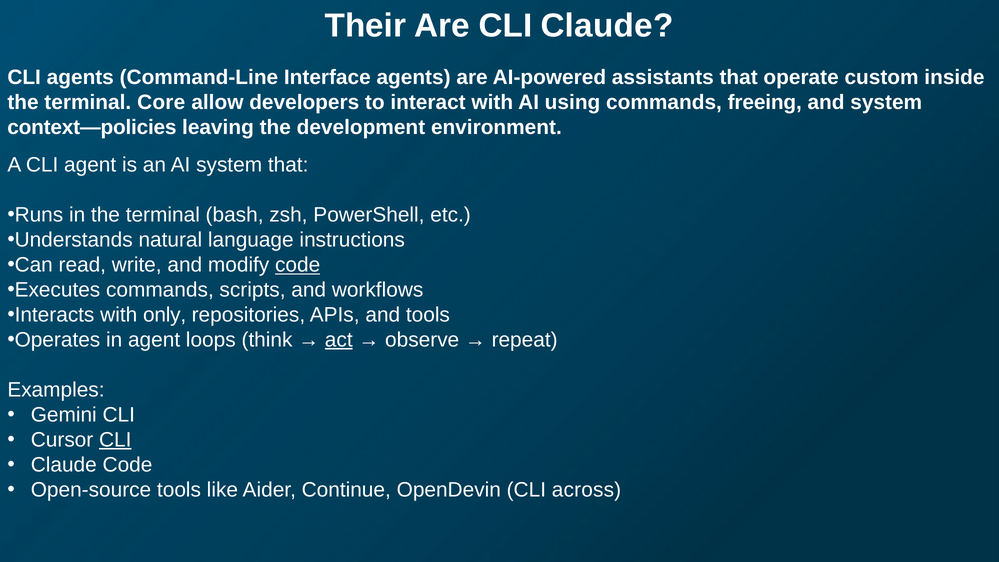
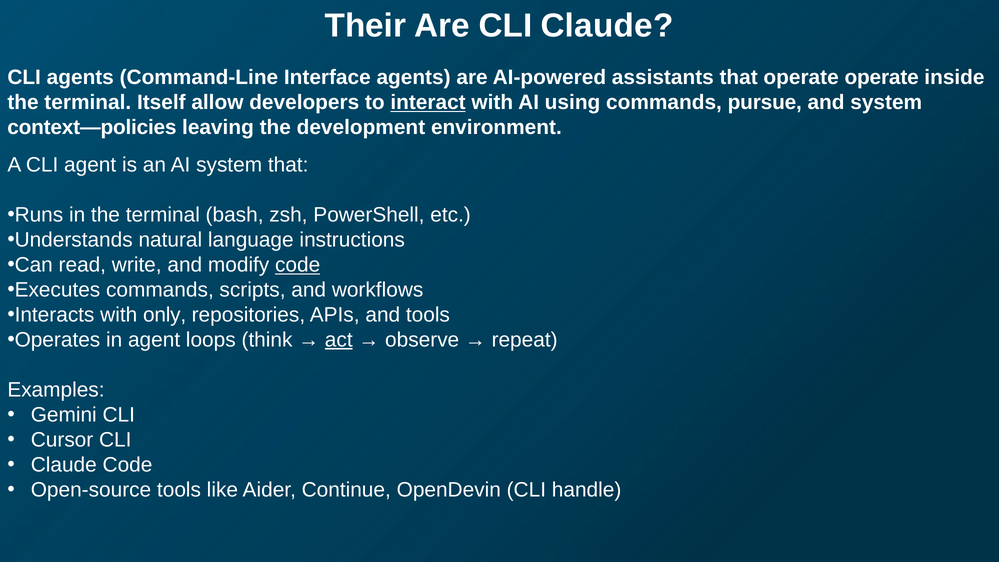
operate custom: custom -> operate (882, 78)
Core: Core -> Itself (161, 103)
interact underline: none -> present (428, 103)
freeing: freeing -> pursue (765, 103)
CLI underline: present -> none (115, 440)
across: across -> handle (587, 490)
